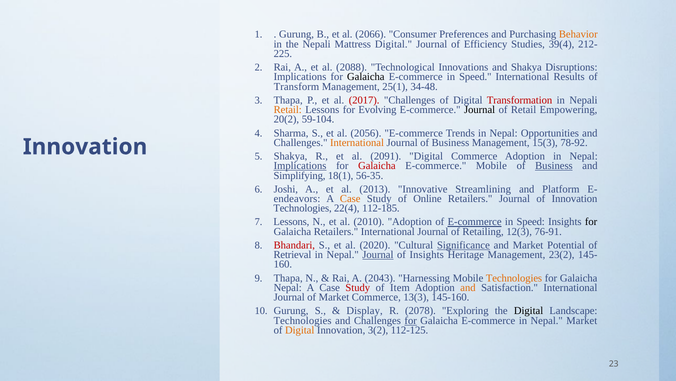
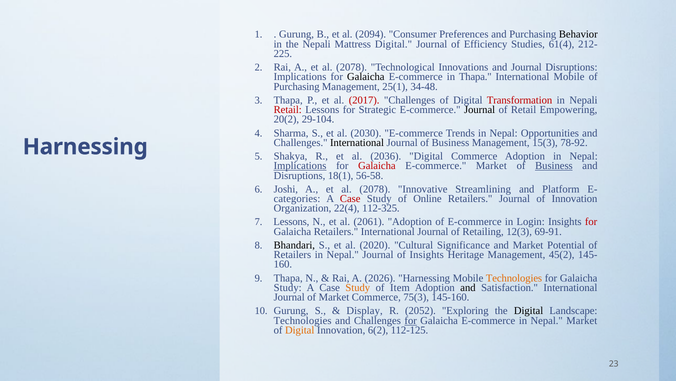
2066: 2066 -> 2094 (371, 34)
Behavior colour: orange -> black (578, 34)
39(4: 39(4 -> 61(4 (562, 44)
2088: 2088 -> 2078 (352, 67)
and Shakya: Shakya -> Journal (526, 67)
Speed: Speed -> Thapa (475, 77)
International Results: Results -> Mobile (569, 77)
Transform: Transform -> Purchasing (297, 86)
Retail colour: orange -> red (288, 110)
Evolving: Evolving -> Strategic (377, 110)
59-104: 59-104 -> 29-104 (318, 119)
2056: 2056 -> 2030 (366, 133)
International colour: orange -> black (357, 142)
Innovation: Innovation -> Harnessing (85, 147)
2091: 2091 -> 2036 (386, 156)
E-commerce Mobile: Mobile -> Market (491, 166)
Simplifying: Simplifying -> Disruptions (299, 175)
56-35: 56-35 -> 56-58 (370, 175)
2013: 2013 -> 2078 (375, 189)
endeavors: endeavors -> categories (297, 198)
Case colour: orange -> red (350, 198)
Technologies: Technologies -> Organization (303, 208)
112-185: 112-185 -> 112-325 (381, 208)
2010: 2010 -> 2061 (369, 222)
E-commerce underline: present -> none (475, 222)
Speed: Speed -> Login (531, 222)
for colour: black -> red (591, 222)
76-91: 76-91 -> 69-91 (548, 231)
Bhandari colour: red -> black (294, 245)
Significance underline: present -> none (463, 245)
Retrieval: Retrieval -> Retailers (292, 254)
Journal underline: present -> none (378, 254)
23(2: 23(2 -> 45(2 (562, 254)
2043: 2043 -> 2026 (380, 278)
Nepal: Nepal -> Study (288, 287)
Study colour: red -> orange (358, 287)
and colour: orange -> black (468, 287)
13(3: 13(3 -> 75(3 (416, 297)
2078: 2078 -> 2052 (420, 310)
3(2: 3(2 -> 6(2 (378, 330)
